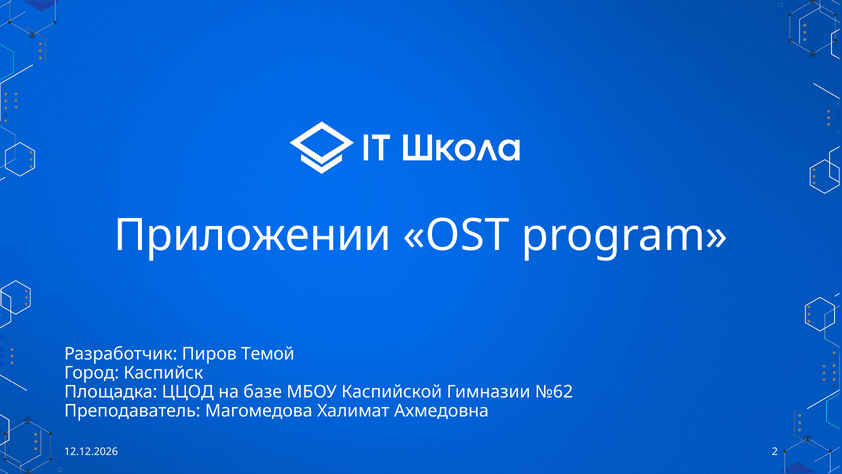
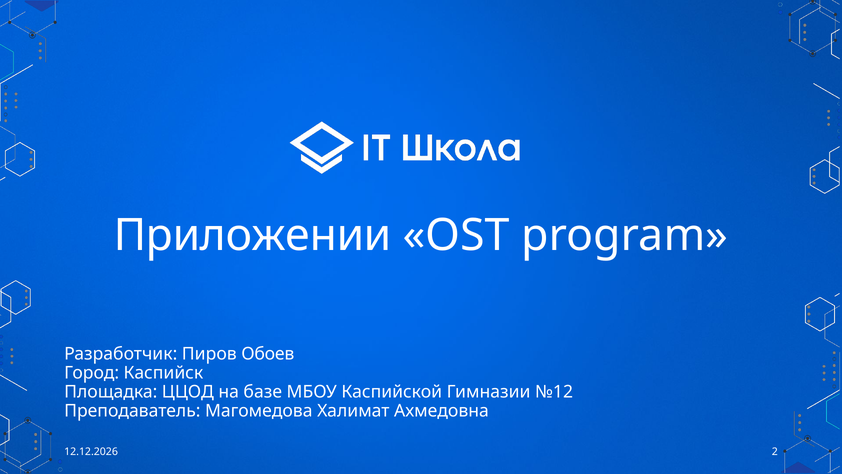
Темой: Темой -> Обоев (268, 354)
№62: №62 -> №12 (554, 392)
